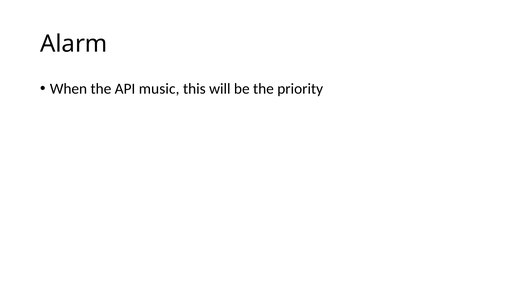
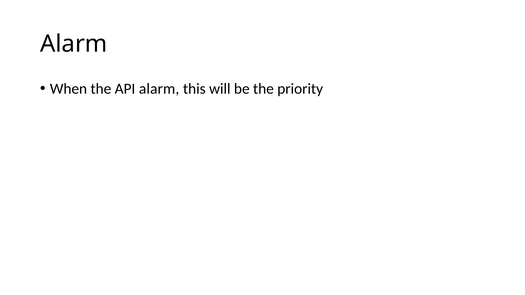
API music: music -> alarm (159, 89)
